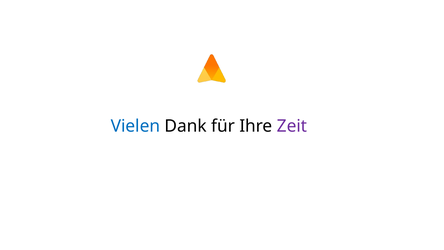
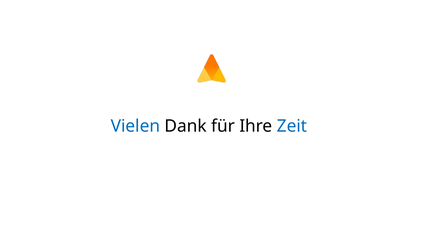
Zeit colour: purple -> blue (292, 126)
